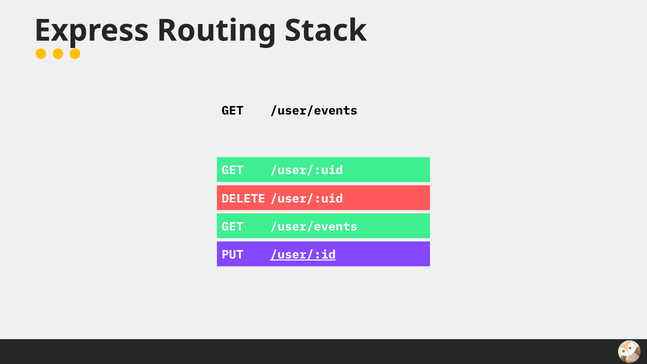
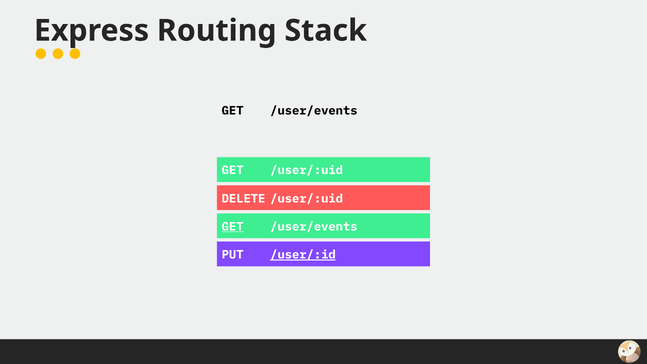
GET underline: none -> present (233, 227)
